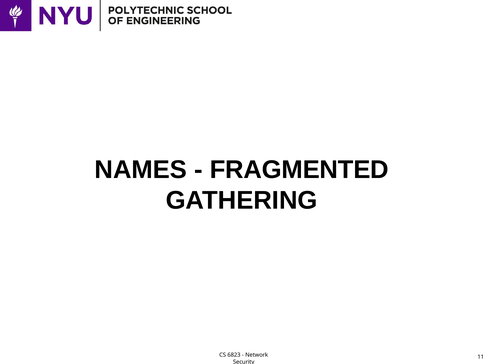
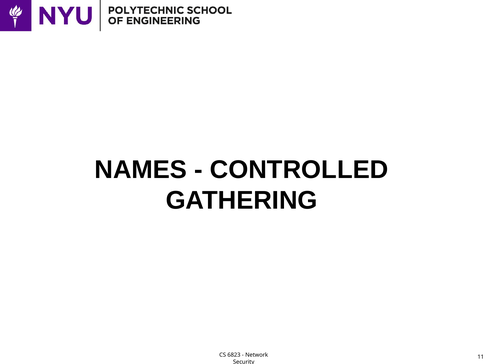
FRAGMENTED: FRAGMENTED -> CONTROLLED (299, 170)
